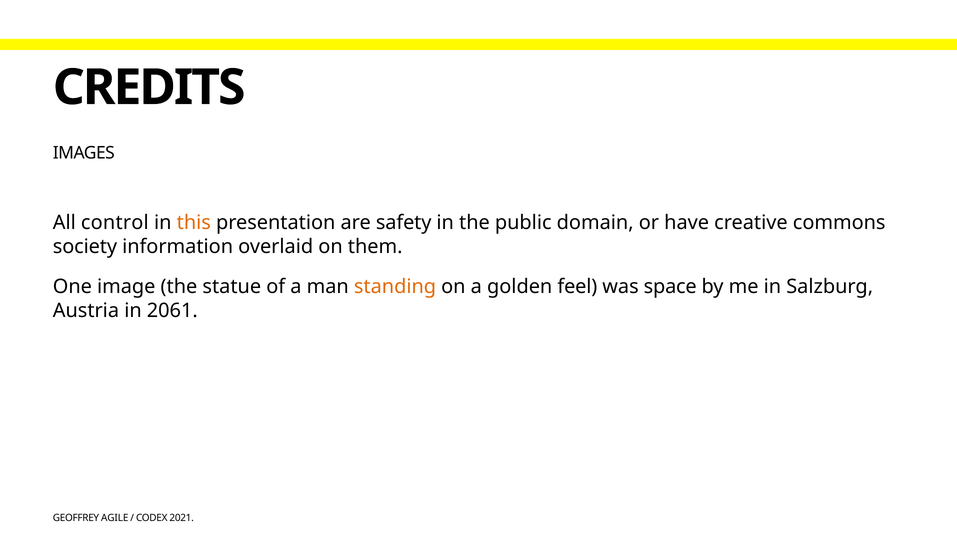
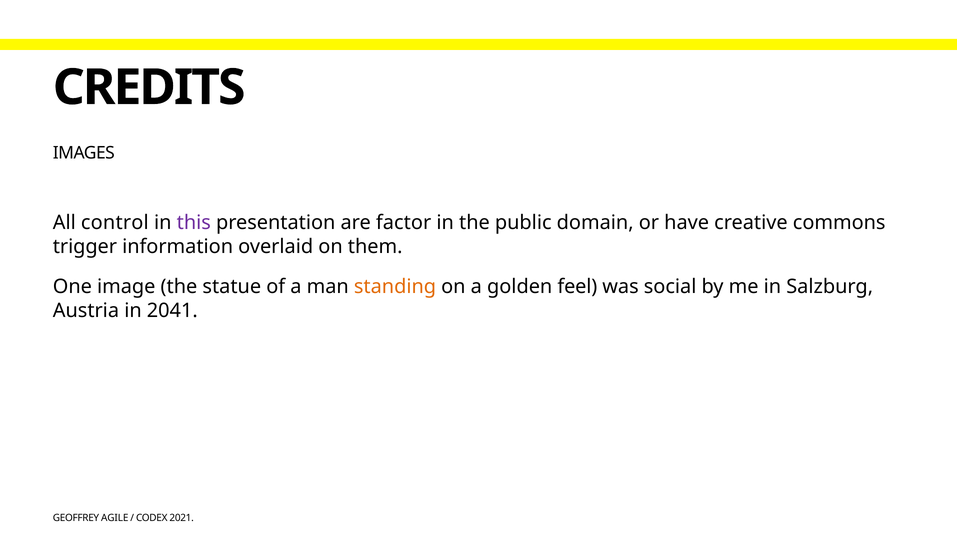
this colour: orange -> purple (194, 222)
safety: safety -> factor (404, 222)
society: society -> trigger (85, 246)
space: space -> social (670, 286)
2061: 2061 -> 2041 (172, 310)
